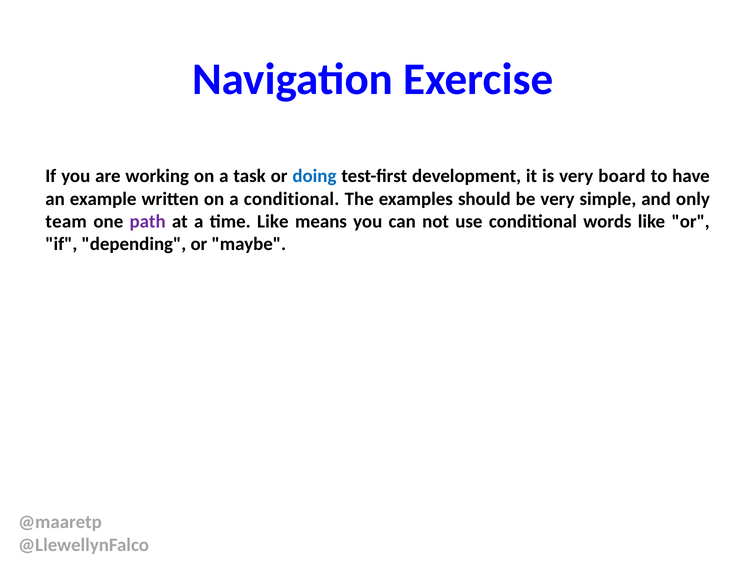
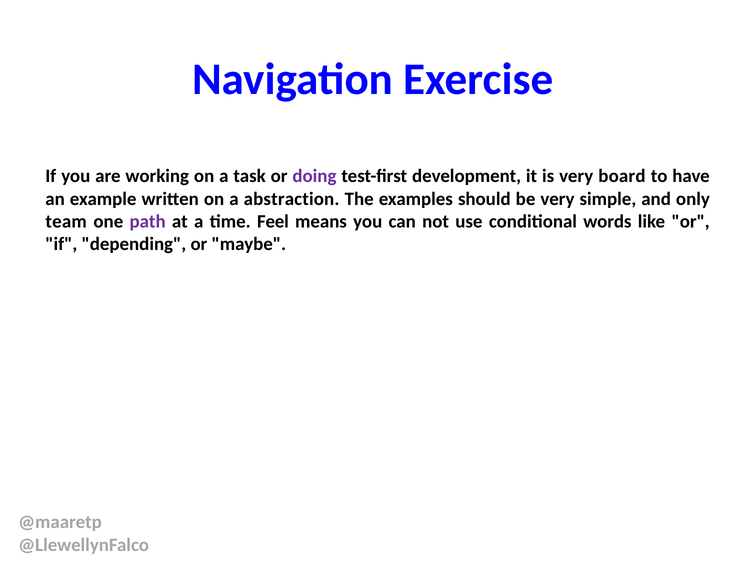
doing colour: blue -> purple (314, 176)
a conditional: conditional -> abstraction (292, 199)
time Like: Like -> Feel (273, 222)
